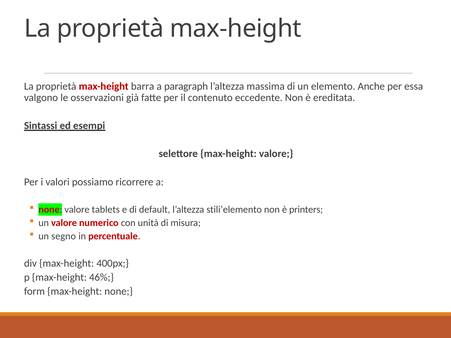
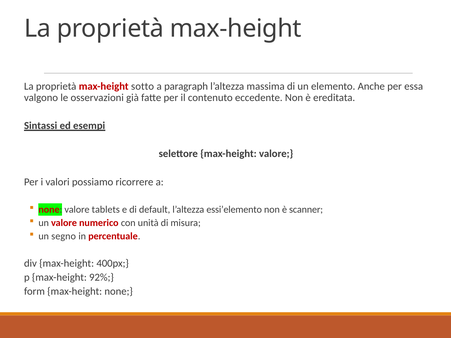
barra: barra -> sotto (143, 86)
stili’elemento: stili’elemento -> essi’elemento (234, 210)
printers: printers -> scanner (306, 210)
46%: 46% -> 92% (101, 277)
